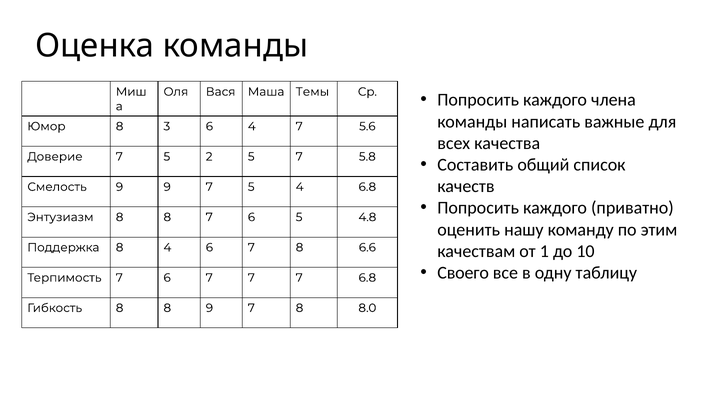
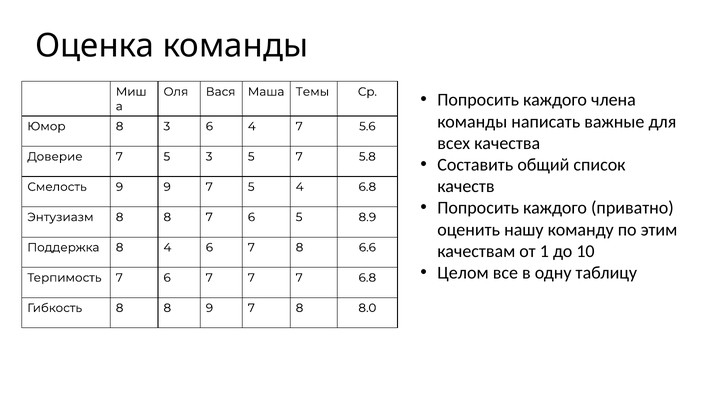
5 2: 2 -> 3 (209, 157)
4.8: 4.8 -> 8.9 (367, 217)
Своего: Своего -> Целом (463, 273)
